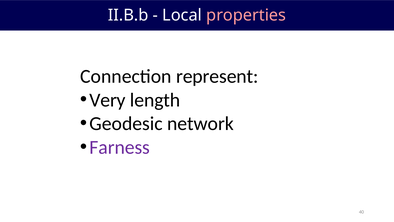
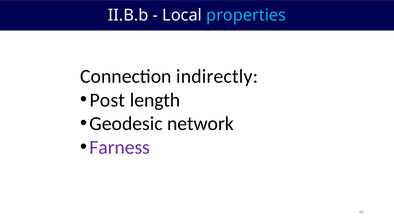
properties colour: pink -> light blue (246, 15)
represent: represent -> indirectly (217, 76)
Very: Very -> Post (107, 100)
